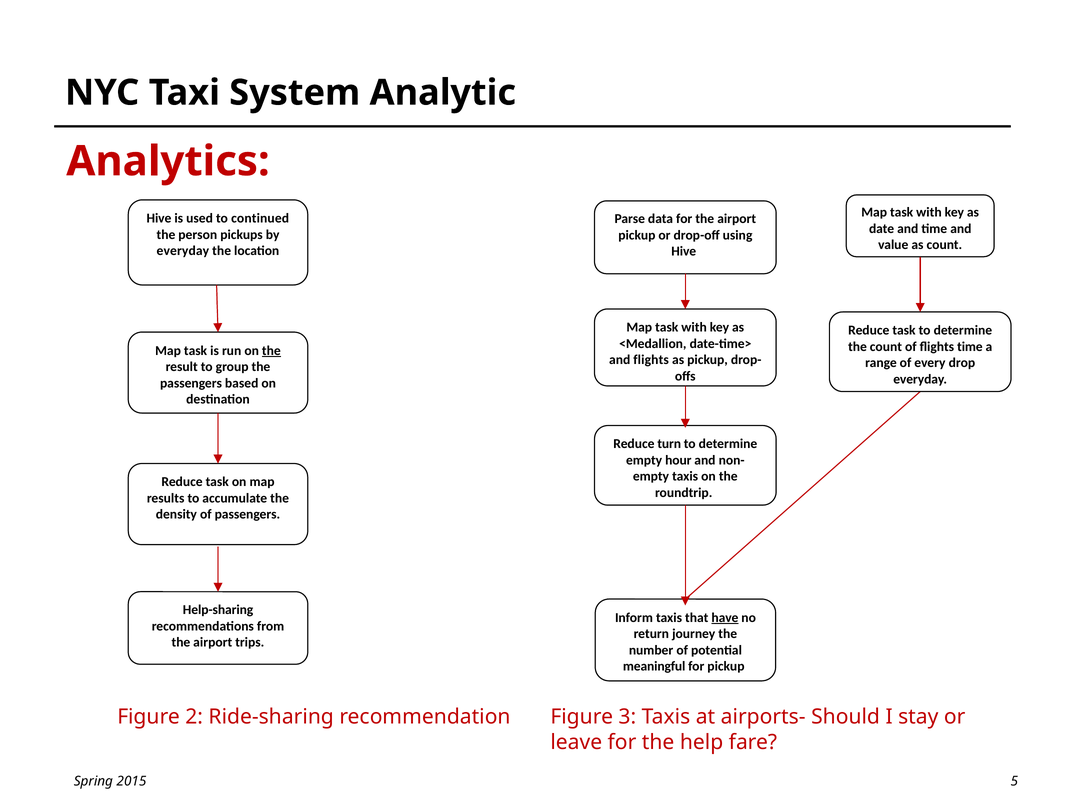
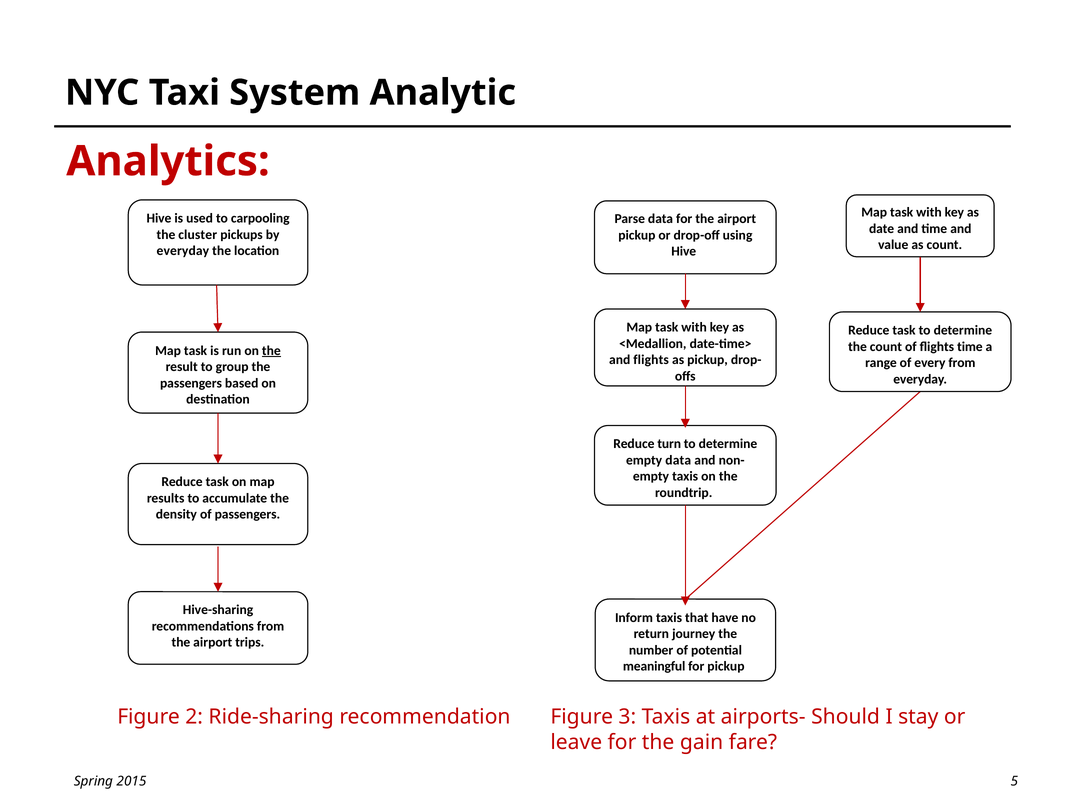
continued: continued -> carpooling (260, 219)
person: person -> cluster (198, 235)
every drop: drop -> from (962, 363)
empty hour: hour -> data (678, 460)
Help-sharing: Help-sharing -> Hive-sharing (218, 610)
have underline: present -> none (725, 618)
help: help -> gain (702, 742)
